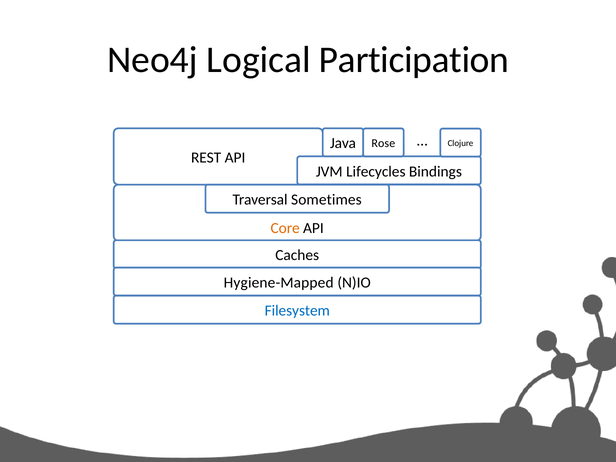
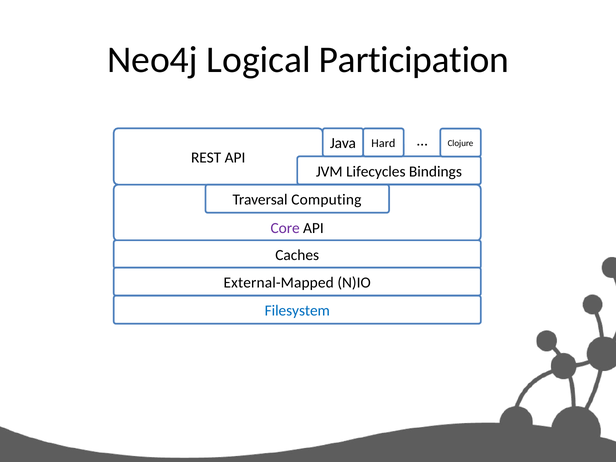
Rose: Rose -> Hard (383, 143)
Sometimes: Sometimes -> Computing (326, 200)
Core colour: orange -> purple (285, 228)
Hygiene-Mapped: Hygiene-Mapped -> External-Mapped (279, 283)
